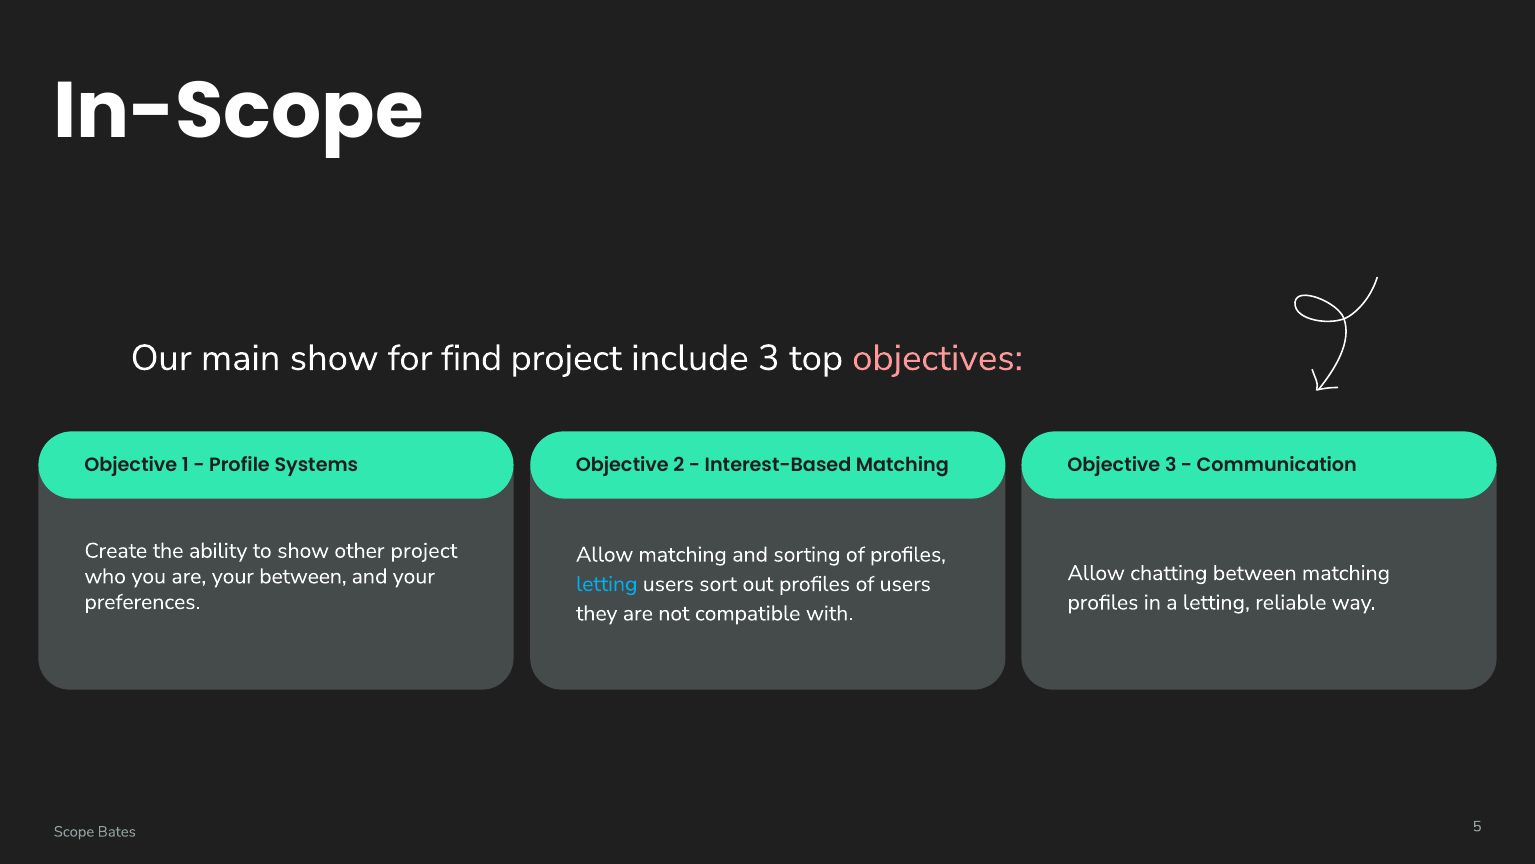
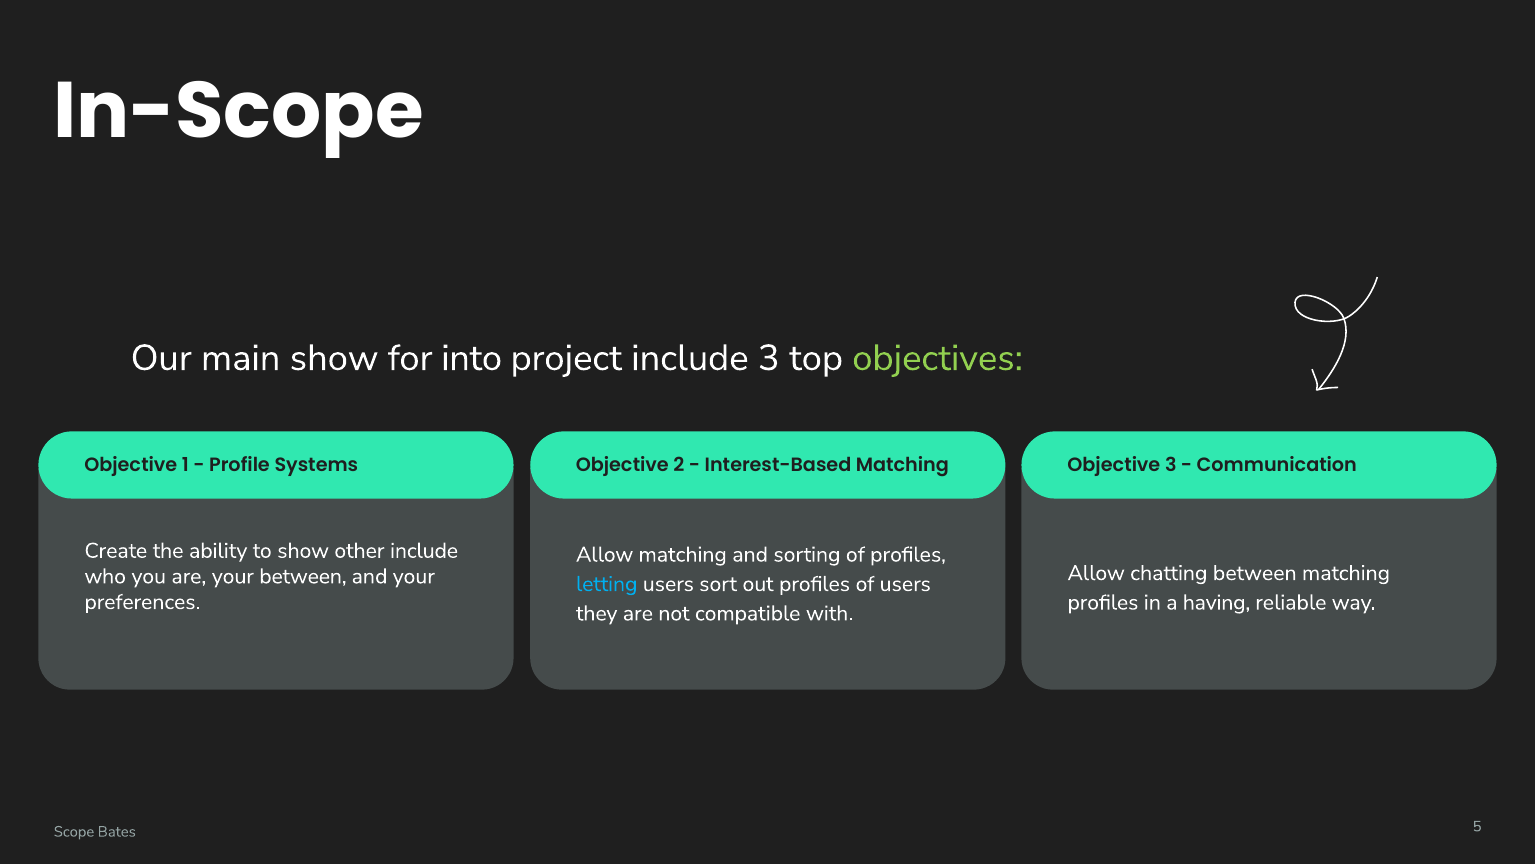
find: find -> into (472, 358)
objectives colour: pink -> light green (938, 358)
other project: project -> include (424, 550)
a letting: letting -> having (1216, 602)
